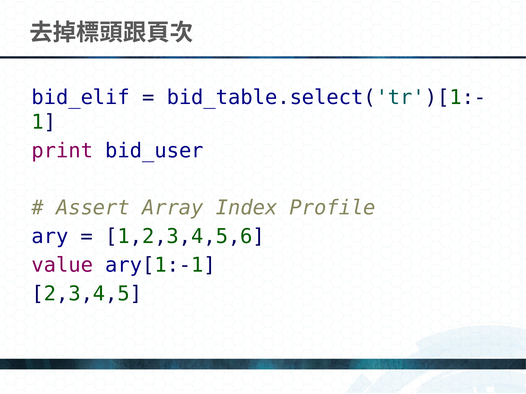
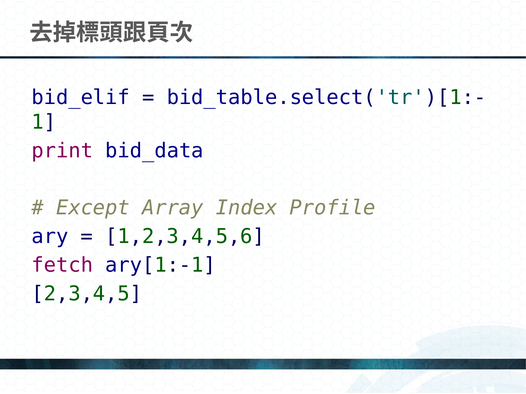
bid_user: bid_user -> bid_data (154, 151)
Assert: Assert -> Except (93, 208)
value: value -> fetch (62, 265)
